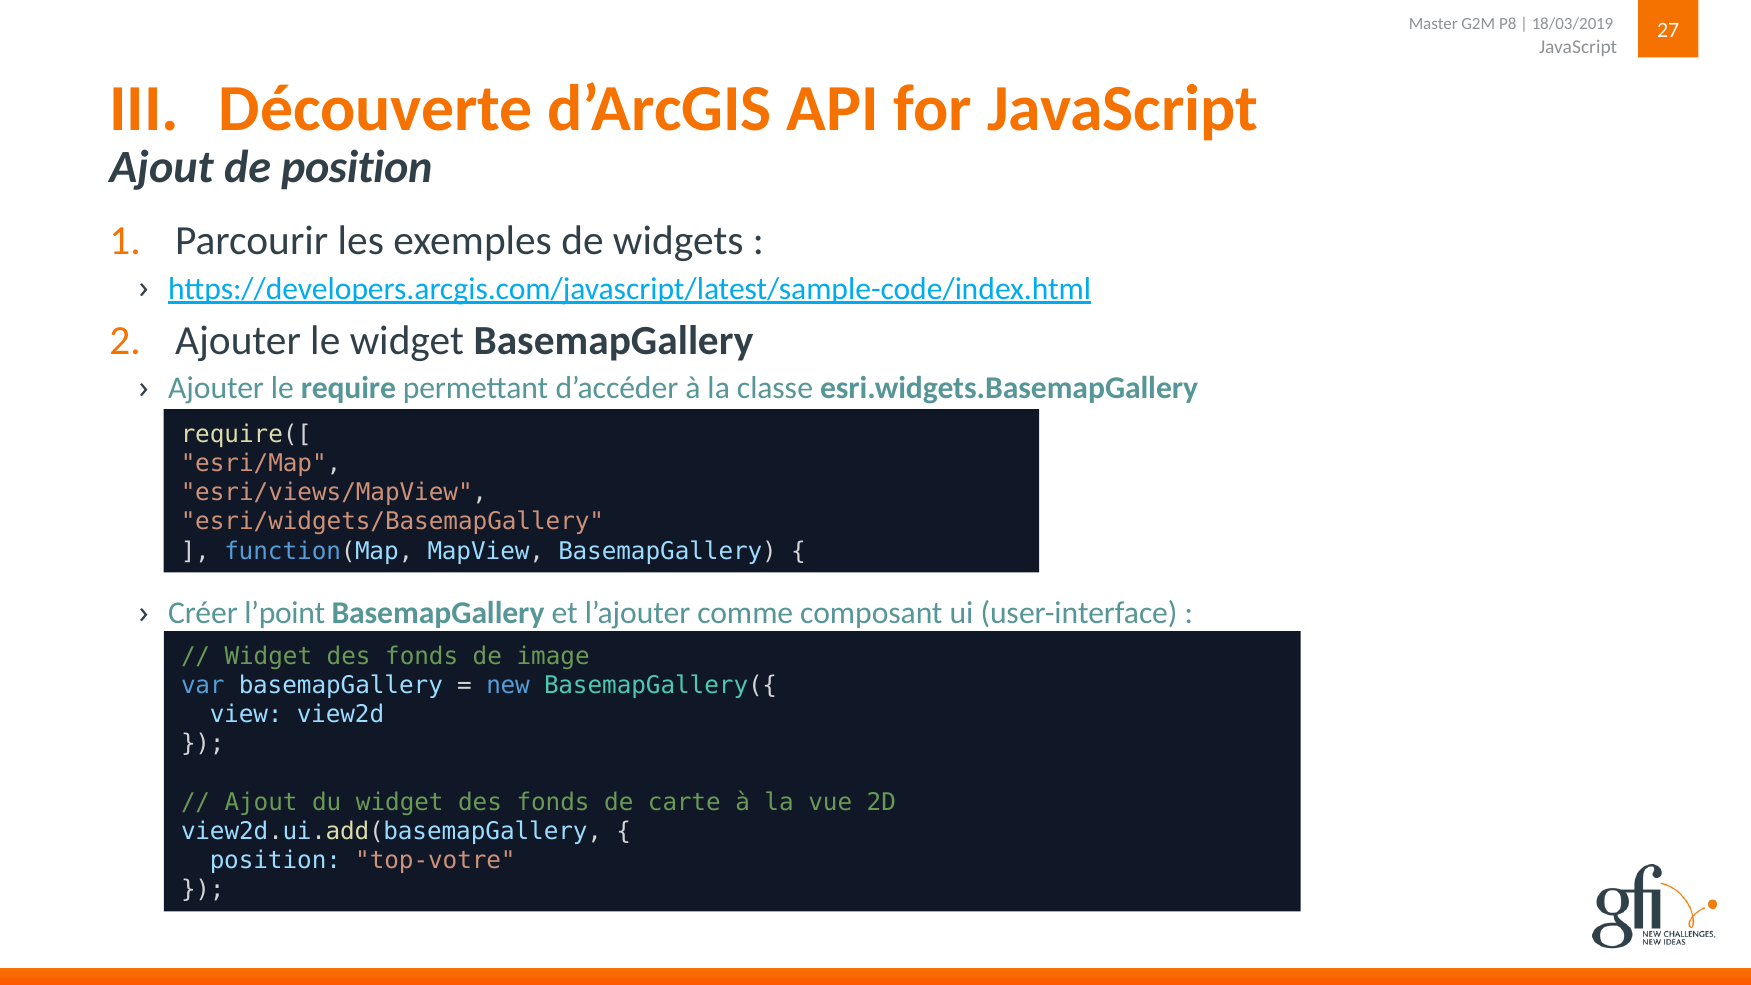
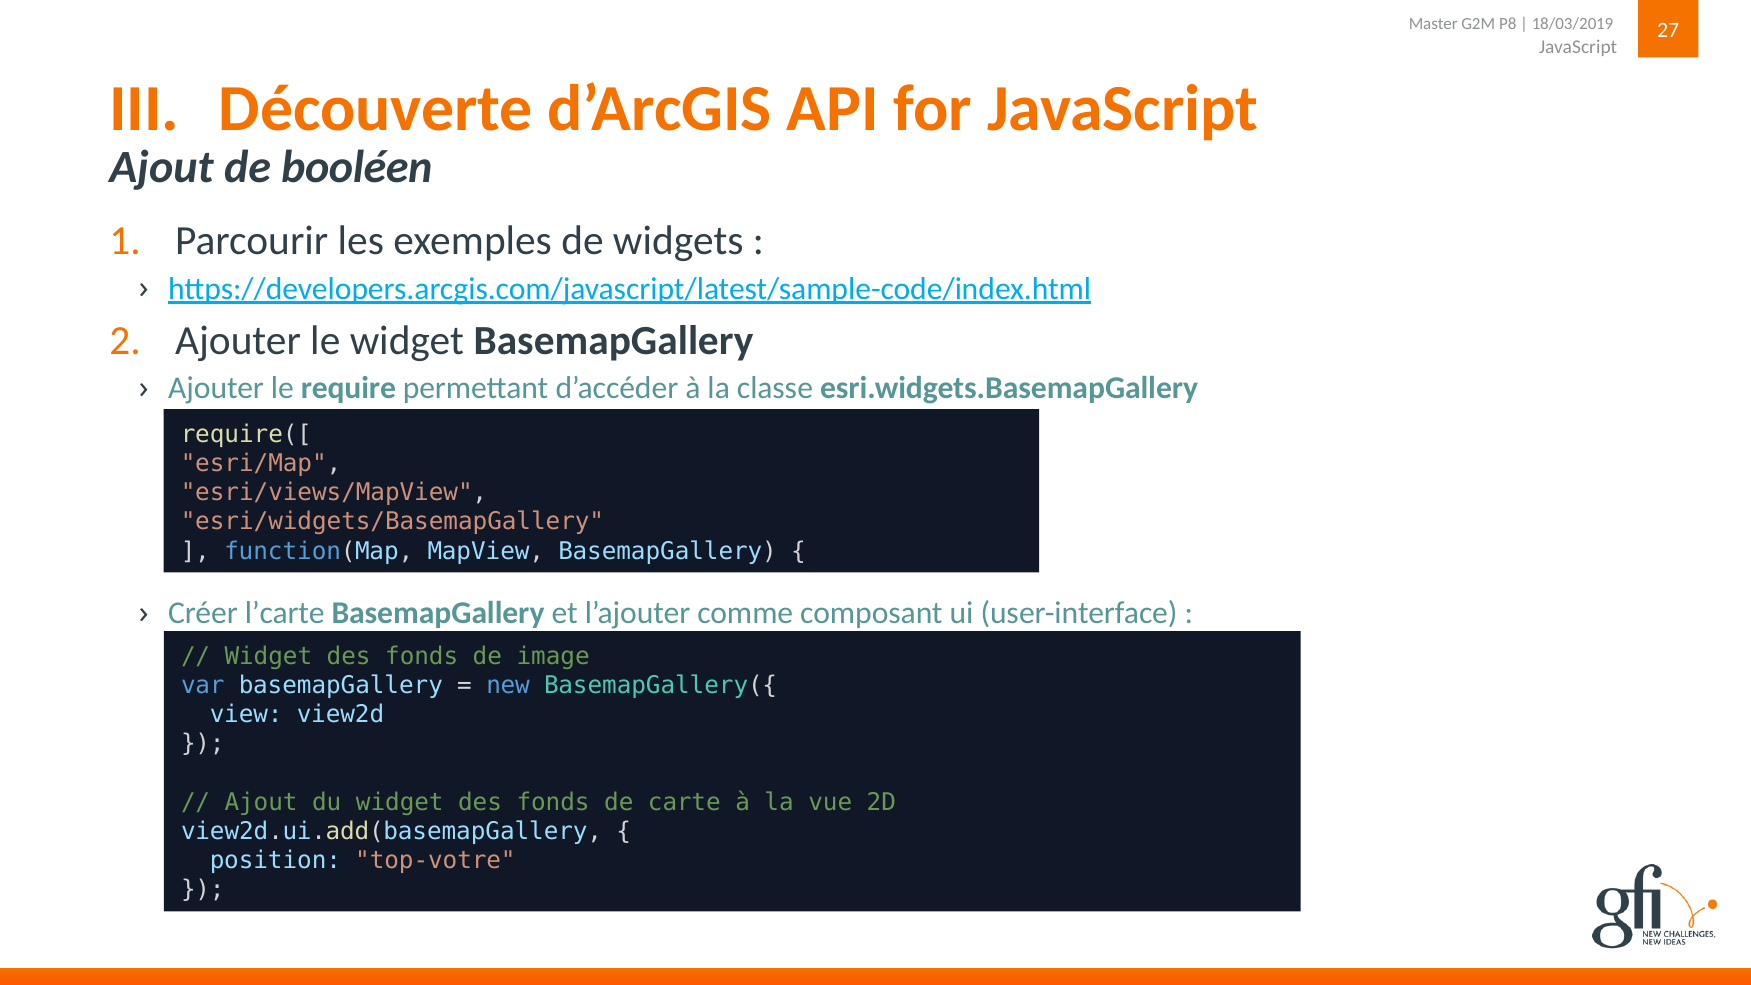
de position: position -> booléen (357, 167)
l’point: l’point -> l’carte (285, 613)
